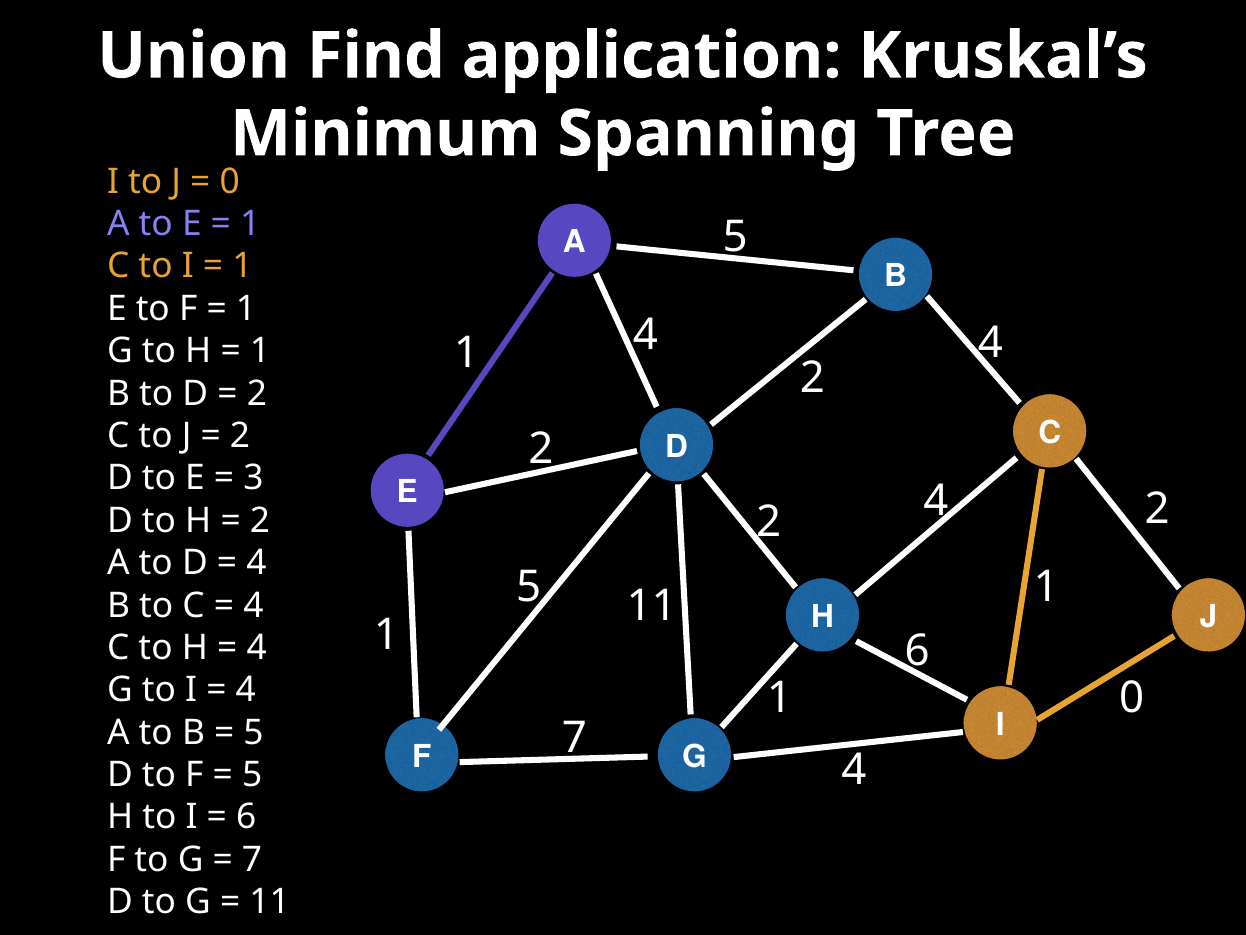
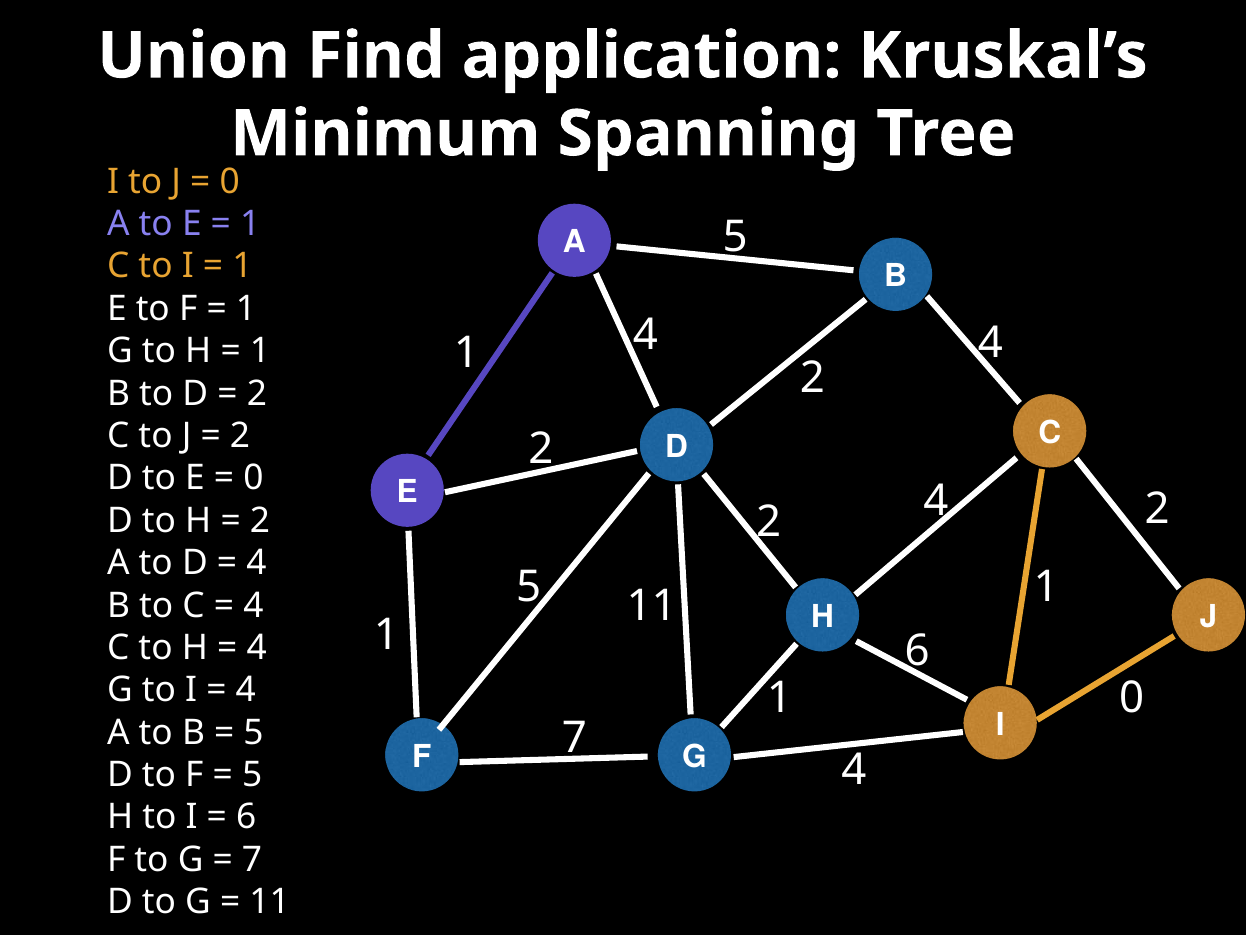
3: 3 -> 0 (253, 478)
